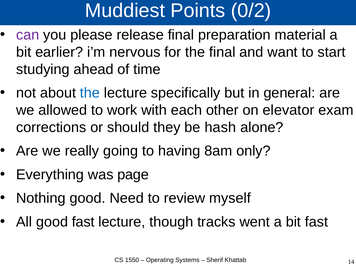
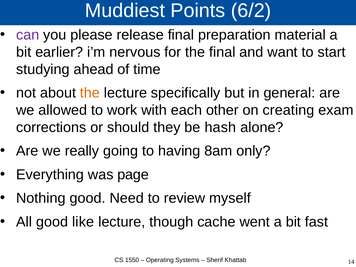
0/2: 0/2 -> 6/2 (251, 11)
the colour: blue -> orange (90, 93)
elevator: elevator -> creating (289, 110)
good fast: fast -> like (83, 222)
tracks: tracks -> cache (216, 222)
